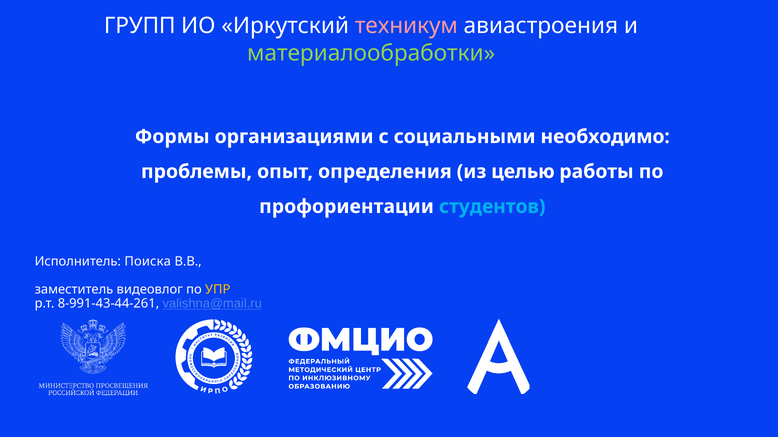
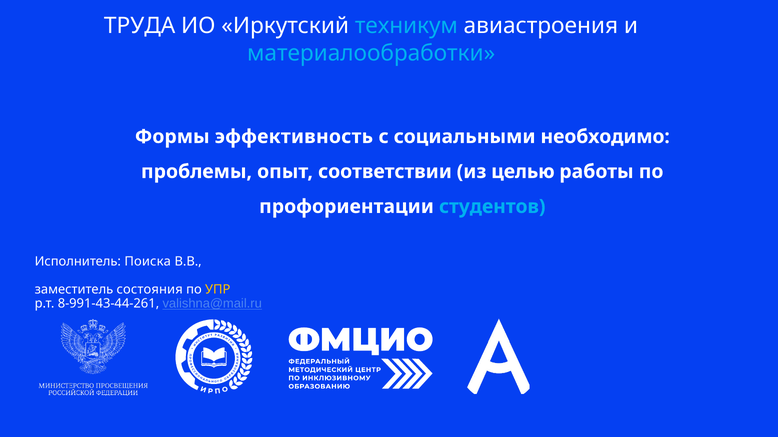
ГРУПП: ГРУПП -> ТРУДА (140, 26)
техникум colour: pink -> light blue (406, 26)
материалообработки colour: light green -> light blue (371, 53)
организациями: организациями -> эффективность (294, 137)
определения: определения -> соответствии (385, 172)
видеовлог: видеовлог -> состояния (150, 290)
